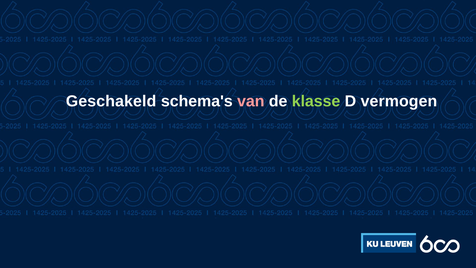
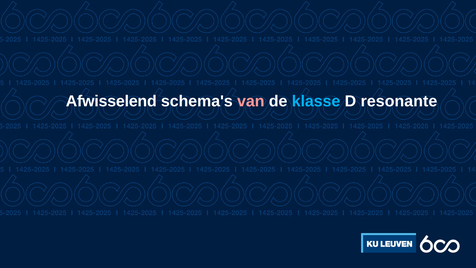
Geschakeld: Geschakeld -> Afwisselend (111, 101)
klasse colour: light green -> light blue (316, 101)
vermogen: vermogen -> resonante (399, 101)
